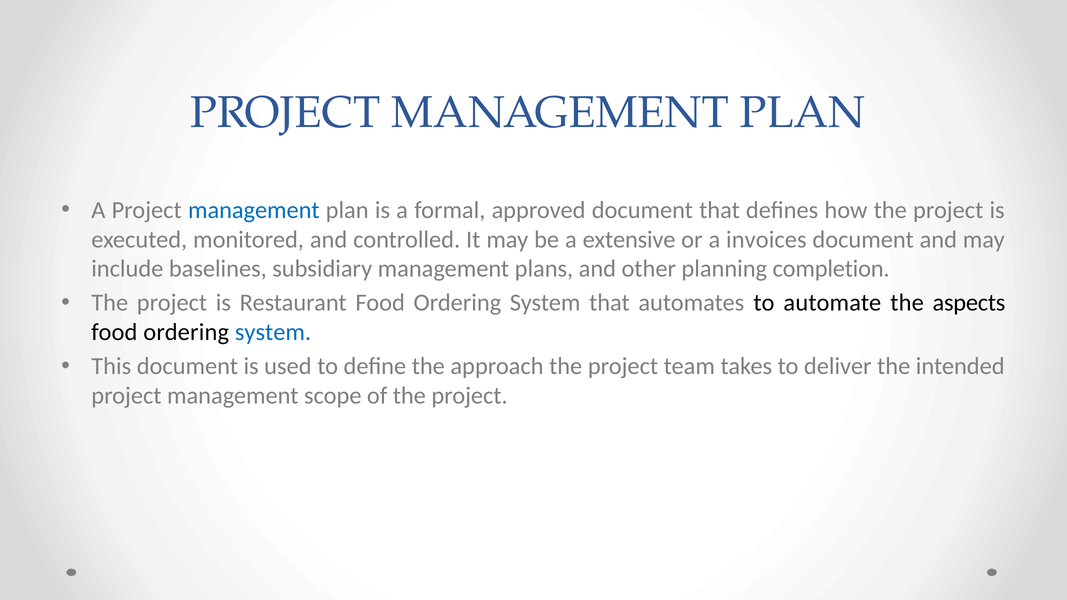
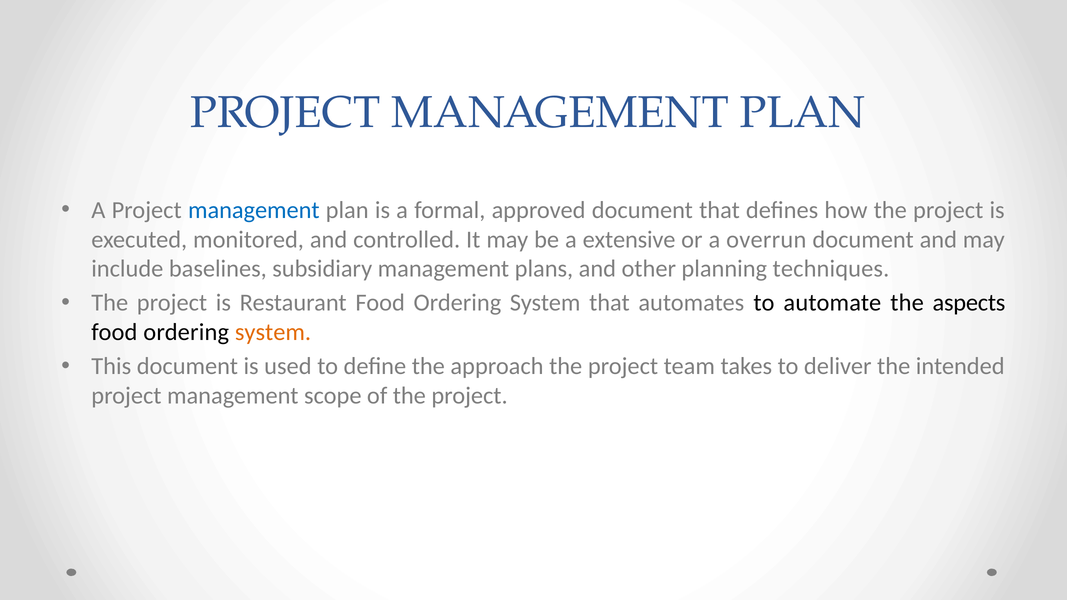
invoices: invoices -> overrun (766, 240)
completion: completion -> techniques (831, 269)
system colour: blue -> orange (273, 332)
